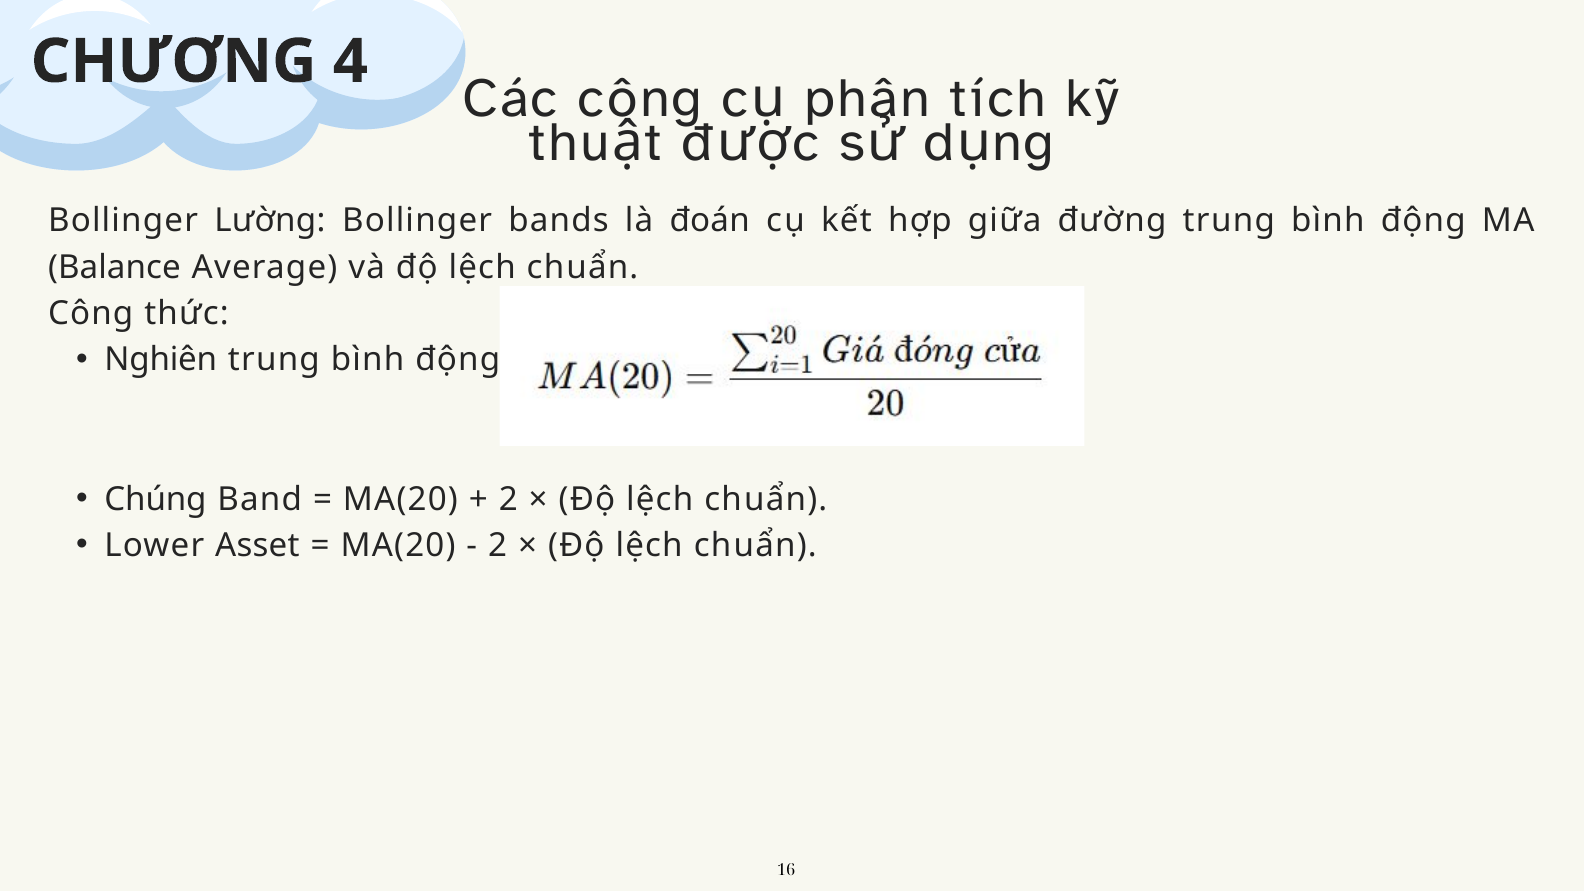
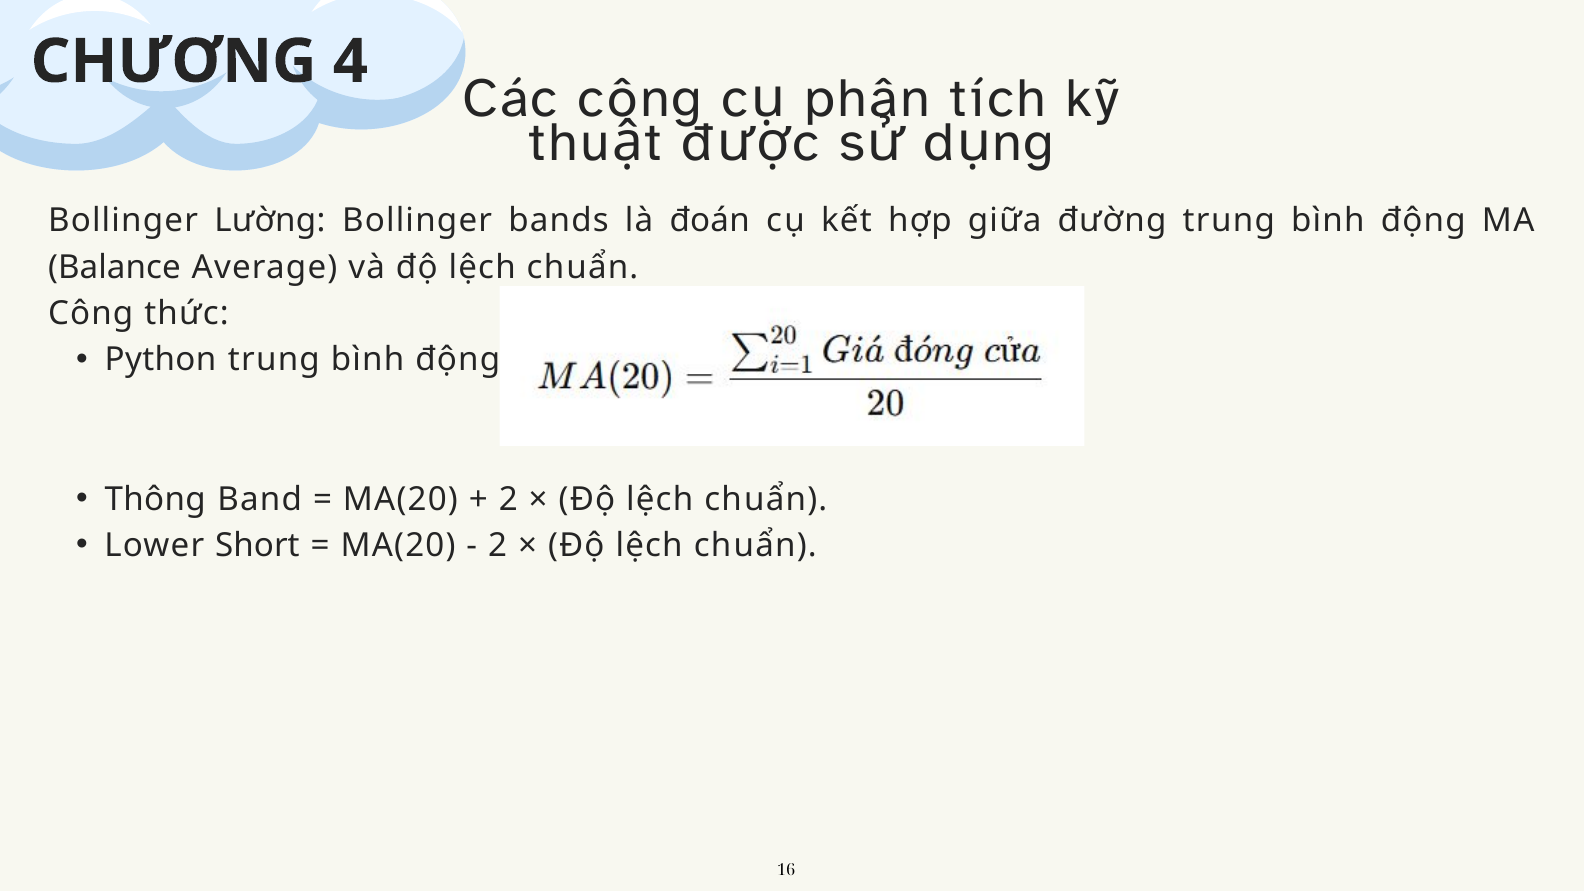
Nghiên: Nghiên -> Python (160, 360)
Chúng: Chúng -> Thông (155, 499)
Asset: Asset -> Short (257, 546)
